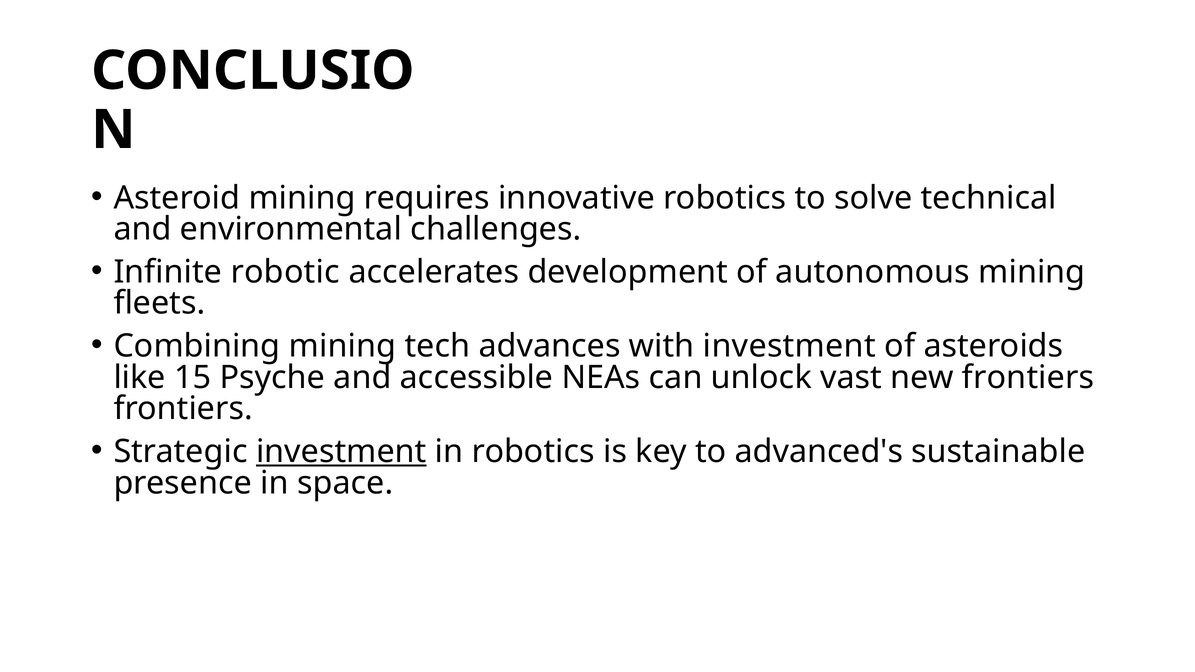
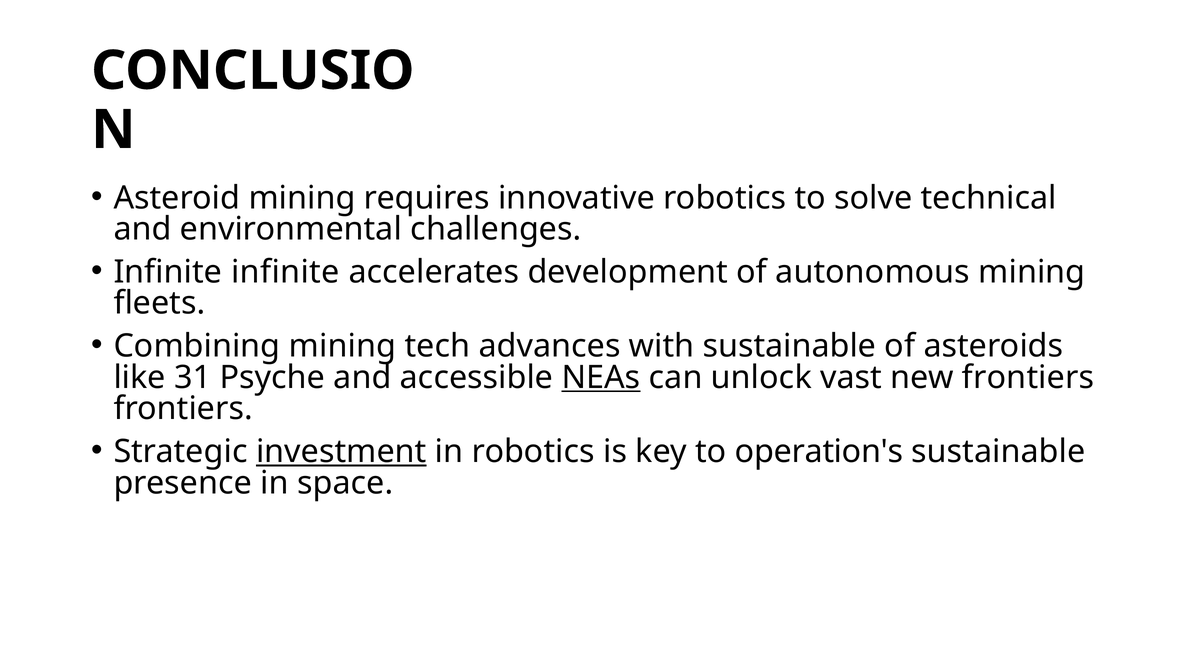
Infinite robotic: robotic -> infinite (285, 272)
with investment: investment -> sustainable (790, 346)
15: 15 -> 31 (193, 377)
NEAs underline: none -> present (601, 377)
advanced's: advanced's -> operation's (819, 452)
